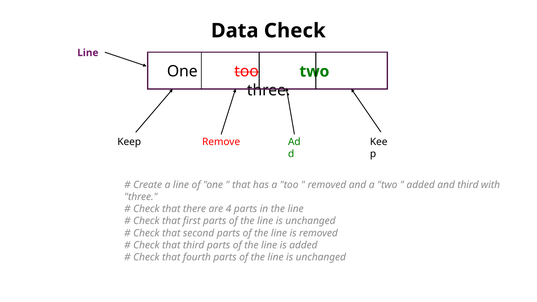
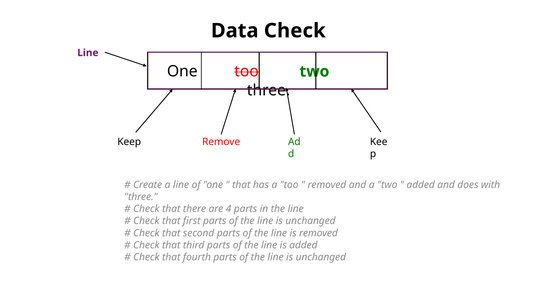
and third: third -> does (468, 185)
